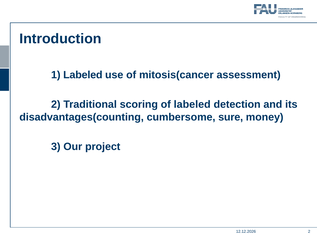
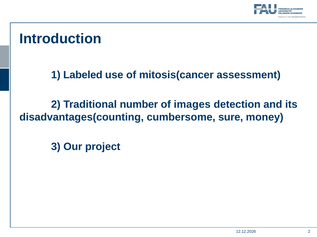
scoring: scoring -> number (139, 105)
of labeled: labeled -> images (192, 105)
